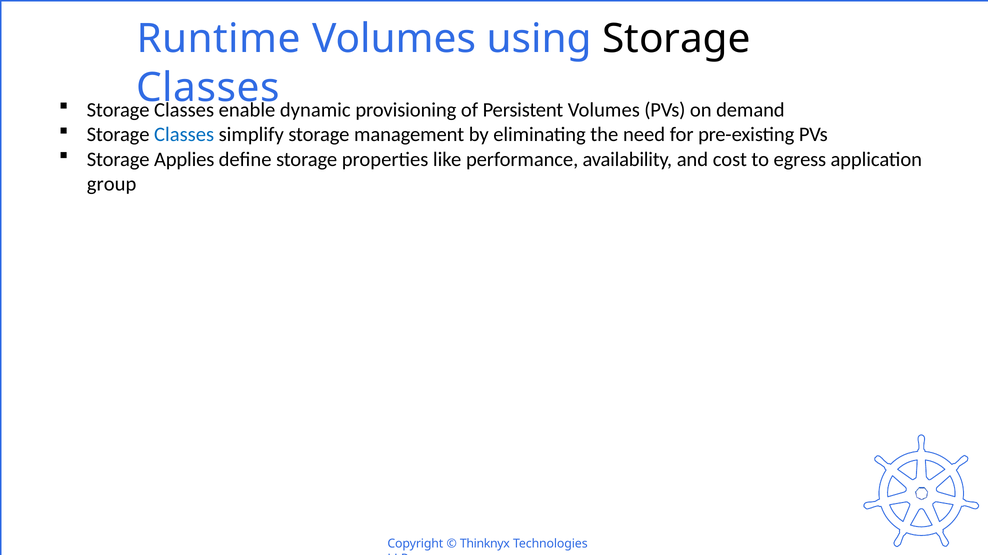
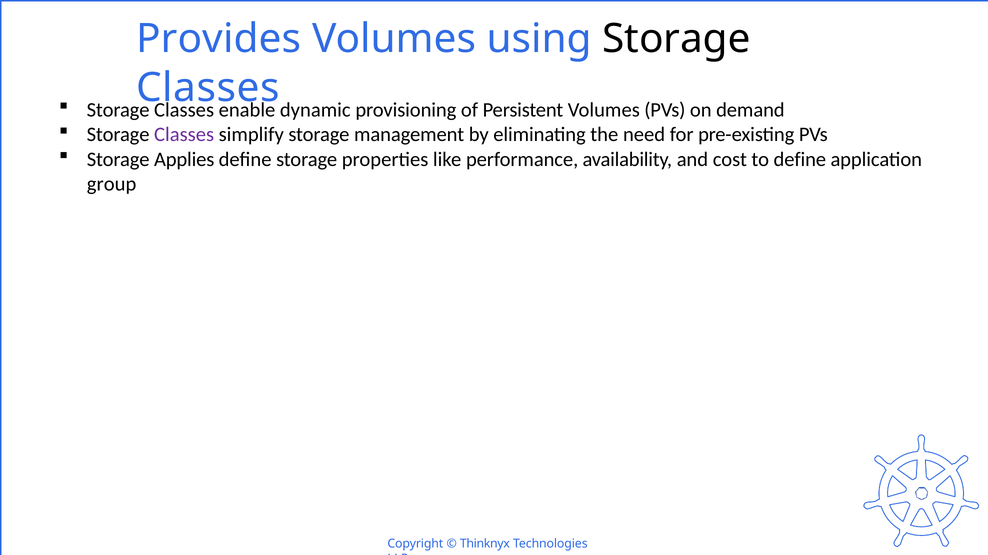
Runtime: Runtime -> Provides (219, 39)
Classes colour: blue -> purple (184, 135)
to egress: egress -> define (800, 160)
